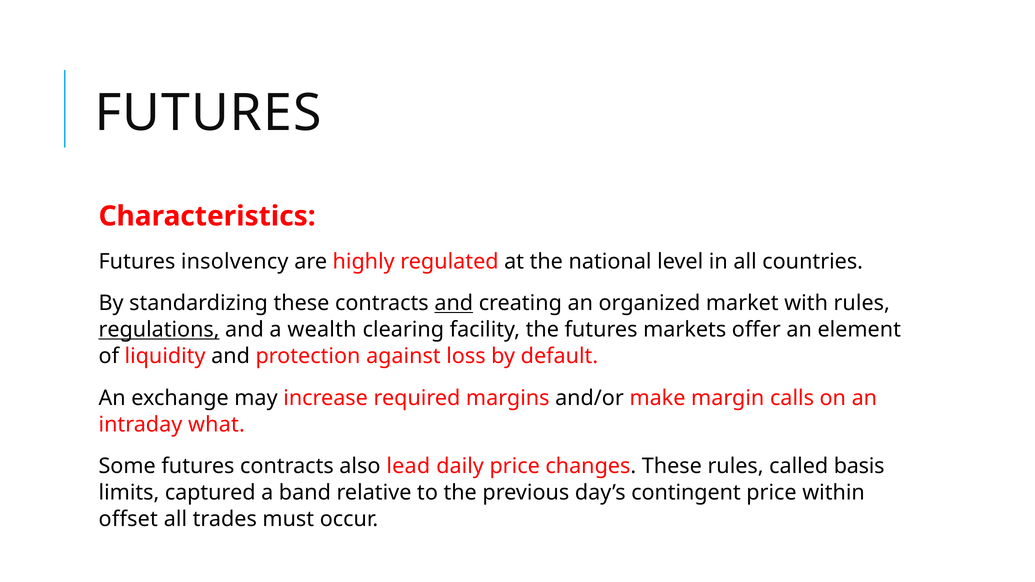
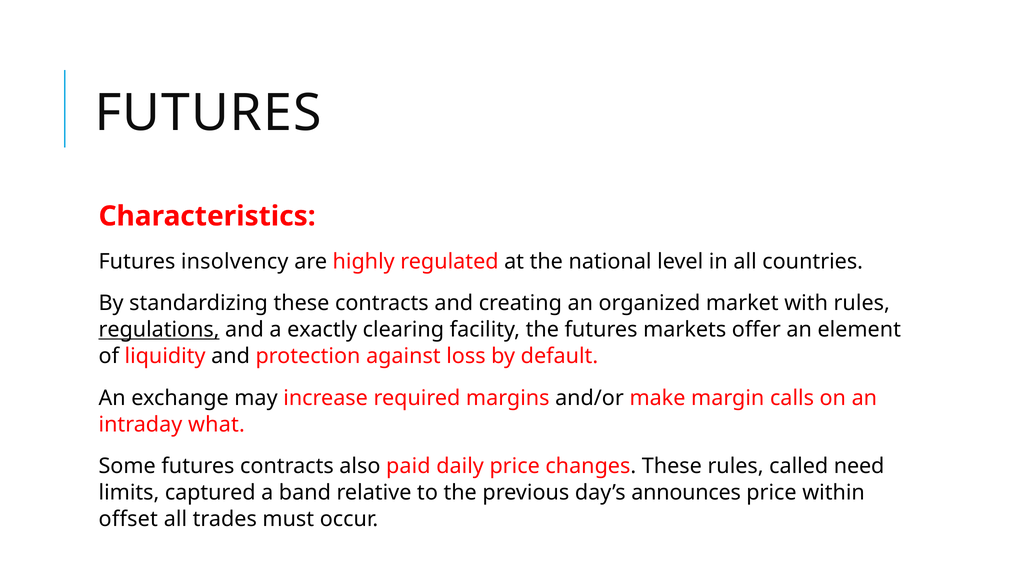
and underline: present -> none (454, 303)
wealth: wealth -> exactly (322, 330)
lead: lead -> paid (408, 466)
basis: basis -> need (859, 466)
contingent: contingent -> announces (686, 493)
